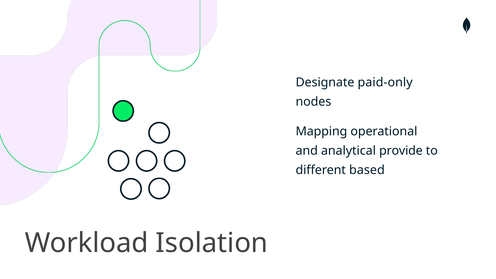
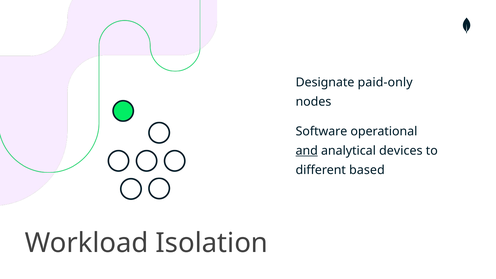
Mapping: Mapping -> Software (321, 131)
and underline: none -> present (307, 151)
provide: provide -> devices (401, 151)
